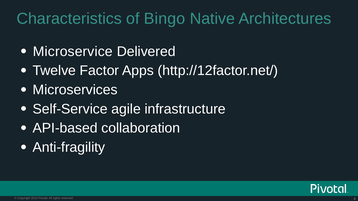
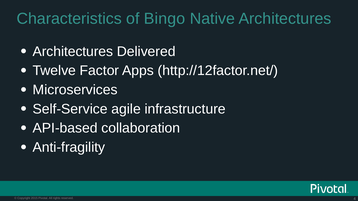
Microservice: Microservice -> Architectures (73, 52)
